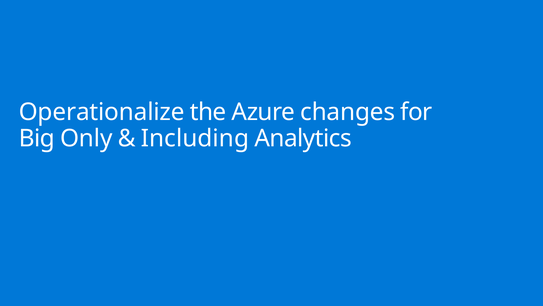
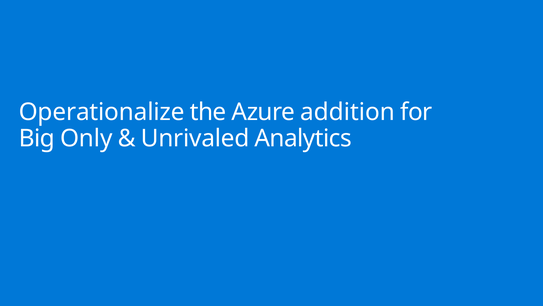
changes: changes -> addition (348, 112)
Including: Including -> Unrivaled (195, 138)
